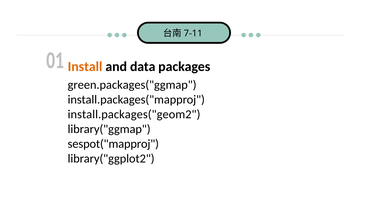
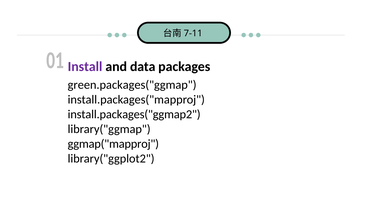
Install colour: orange -> purple (85, 67)
install.packages("geom2: install.packages("geom2 -> install.packages("ggmap2 (134, 114)
sespot("mapproj: sespot("mapproj -> ggmap("mapproj (113, 144)
